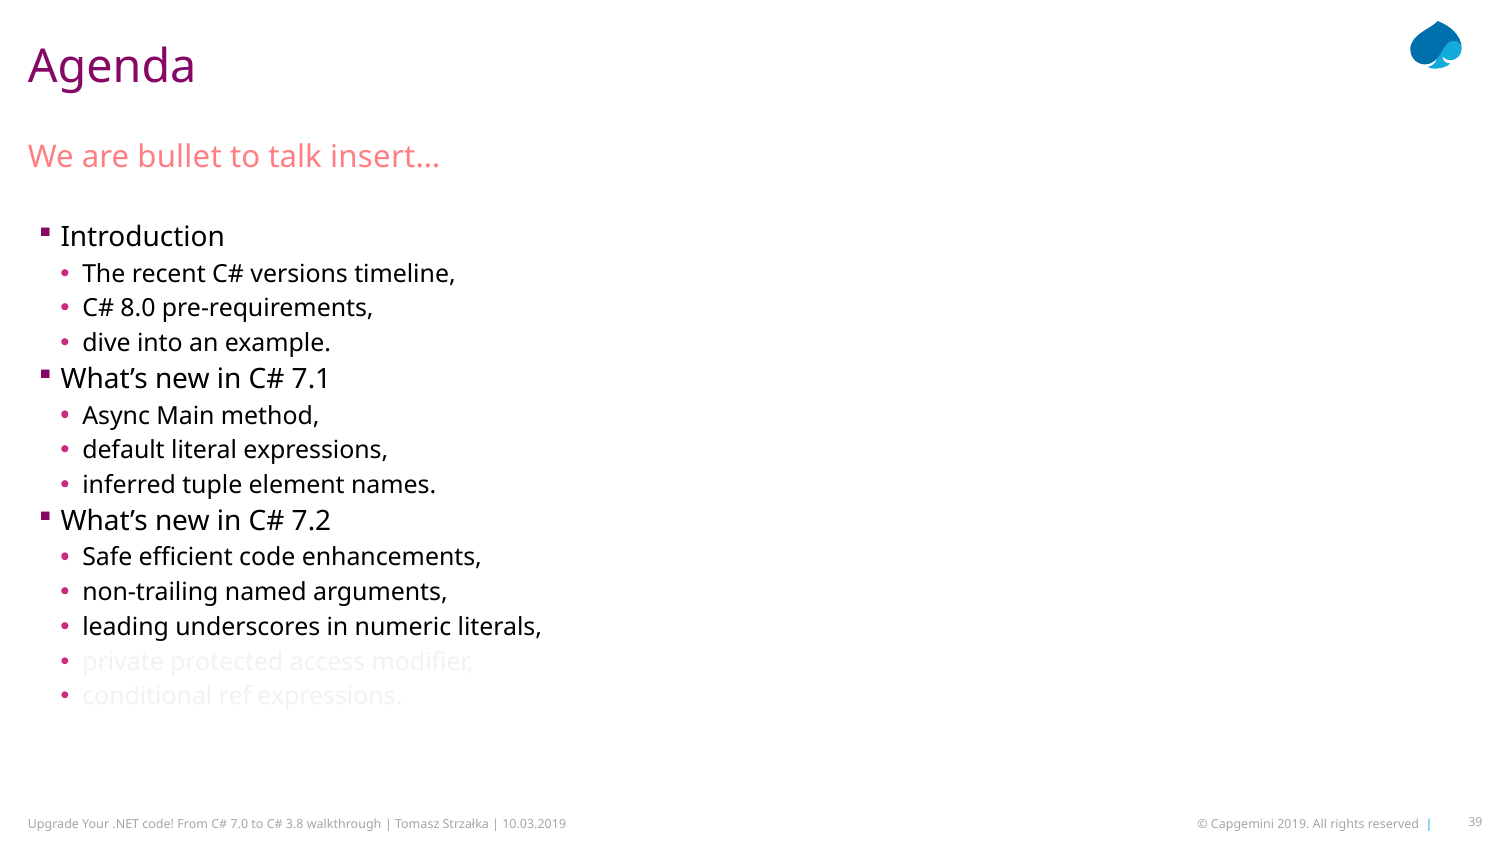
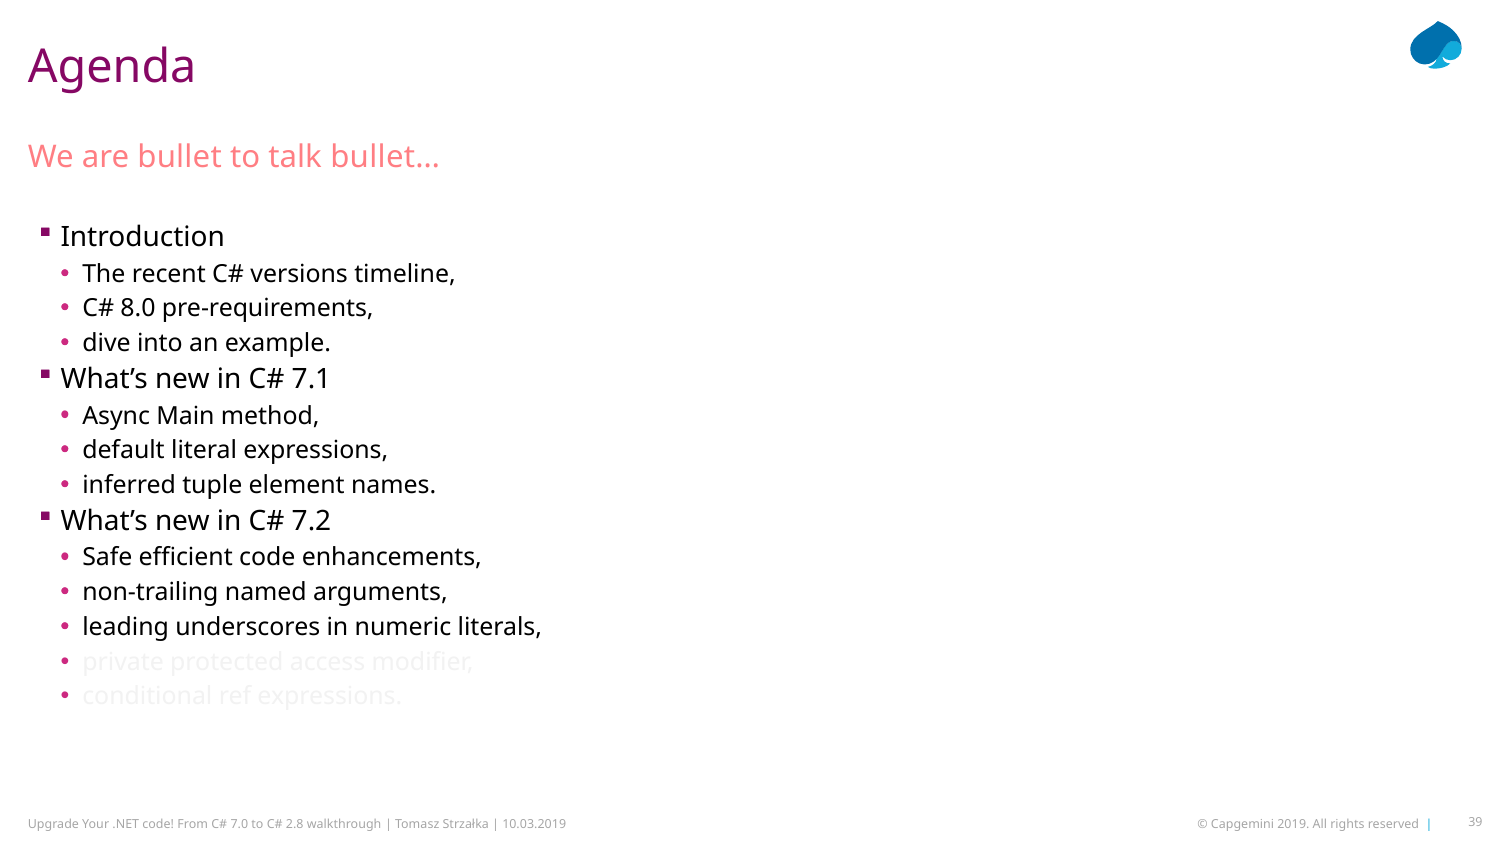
insert…: insert… -> bullet… (385, 158)
3.8: 3.8 -> 2.8 (295, 824)
